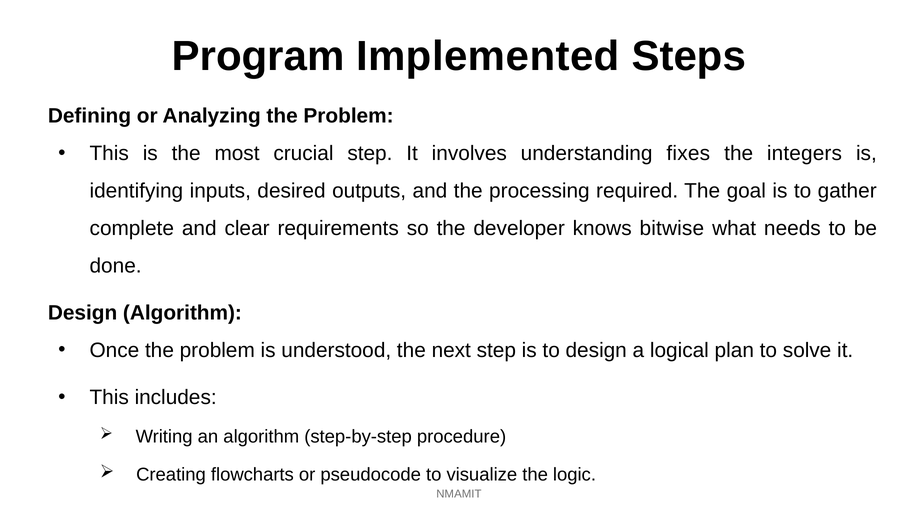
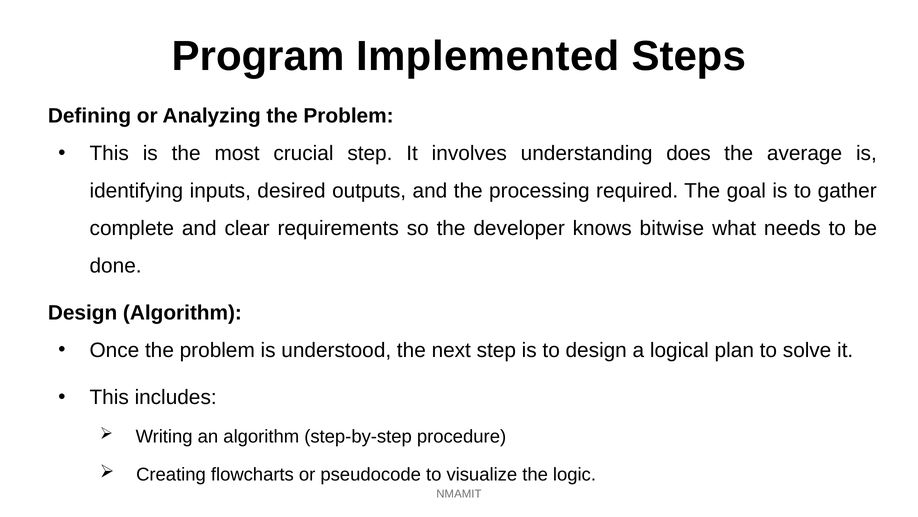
fixes: fixes -> does (689, 153)
integers: integers -> average (805, 153)
